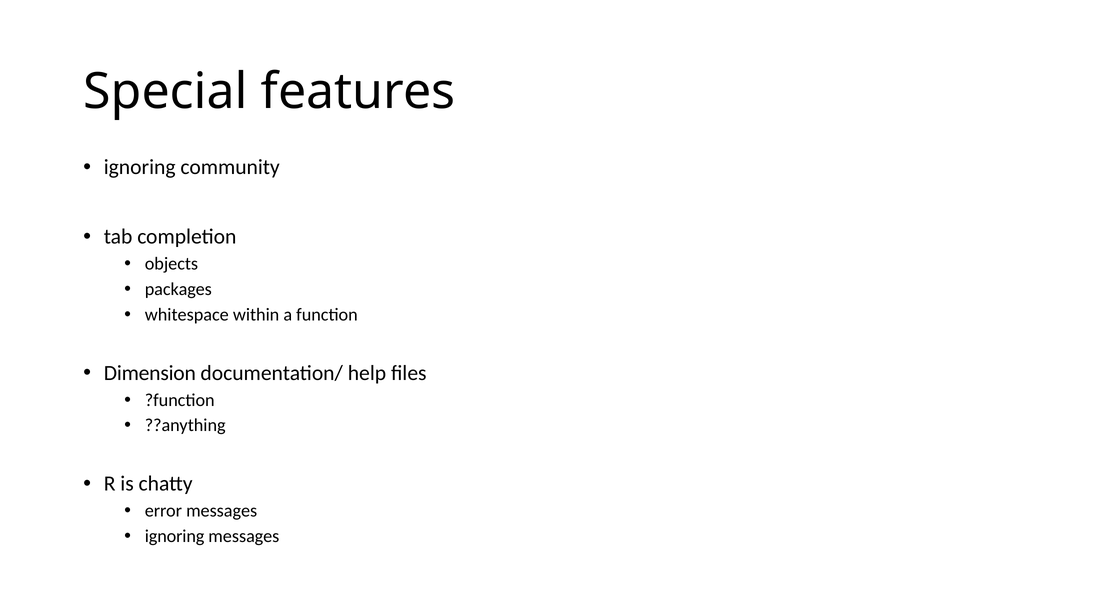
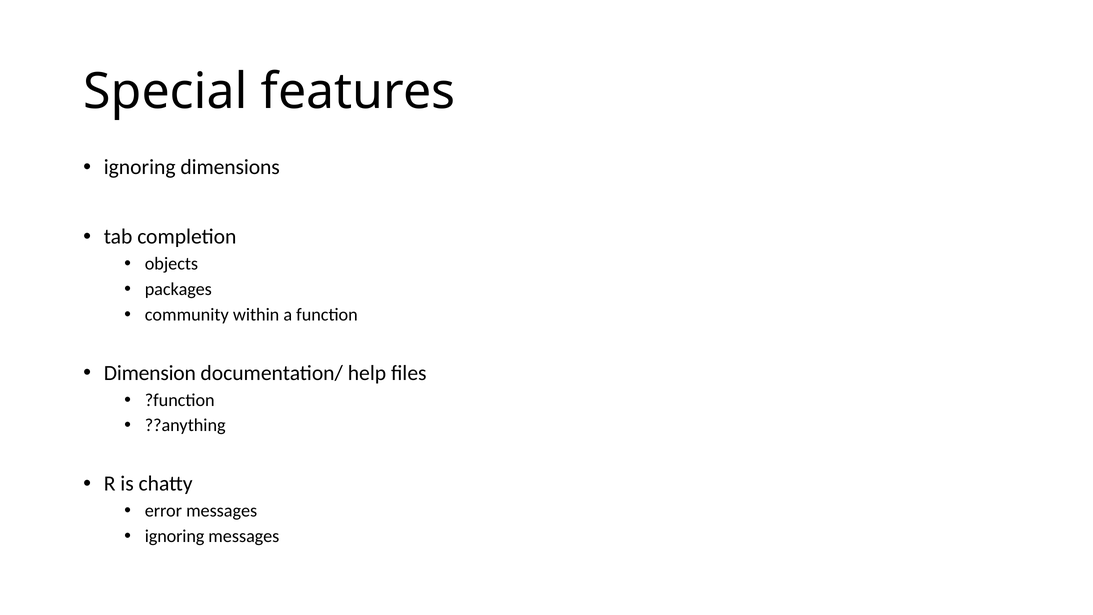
community: community -> dimensions (230, 167)
whitespace: whitespace -> community (187, 315)
